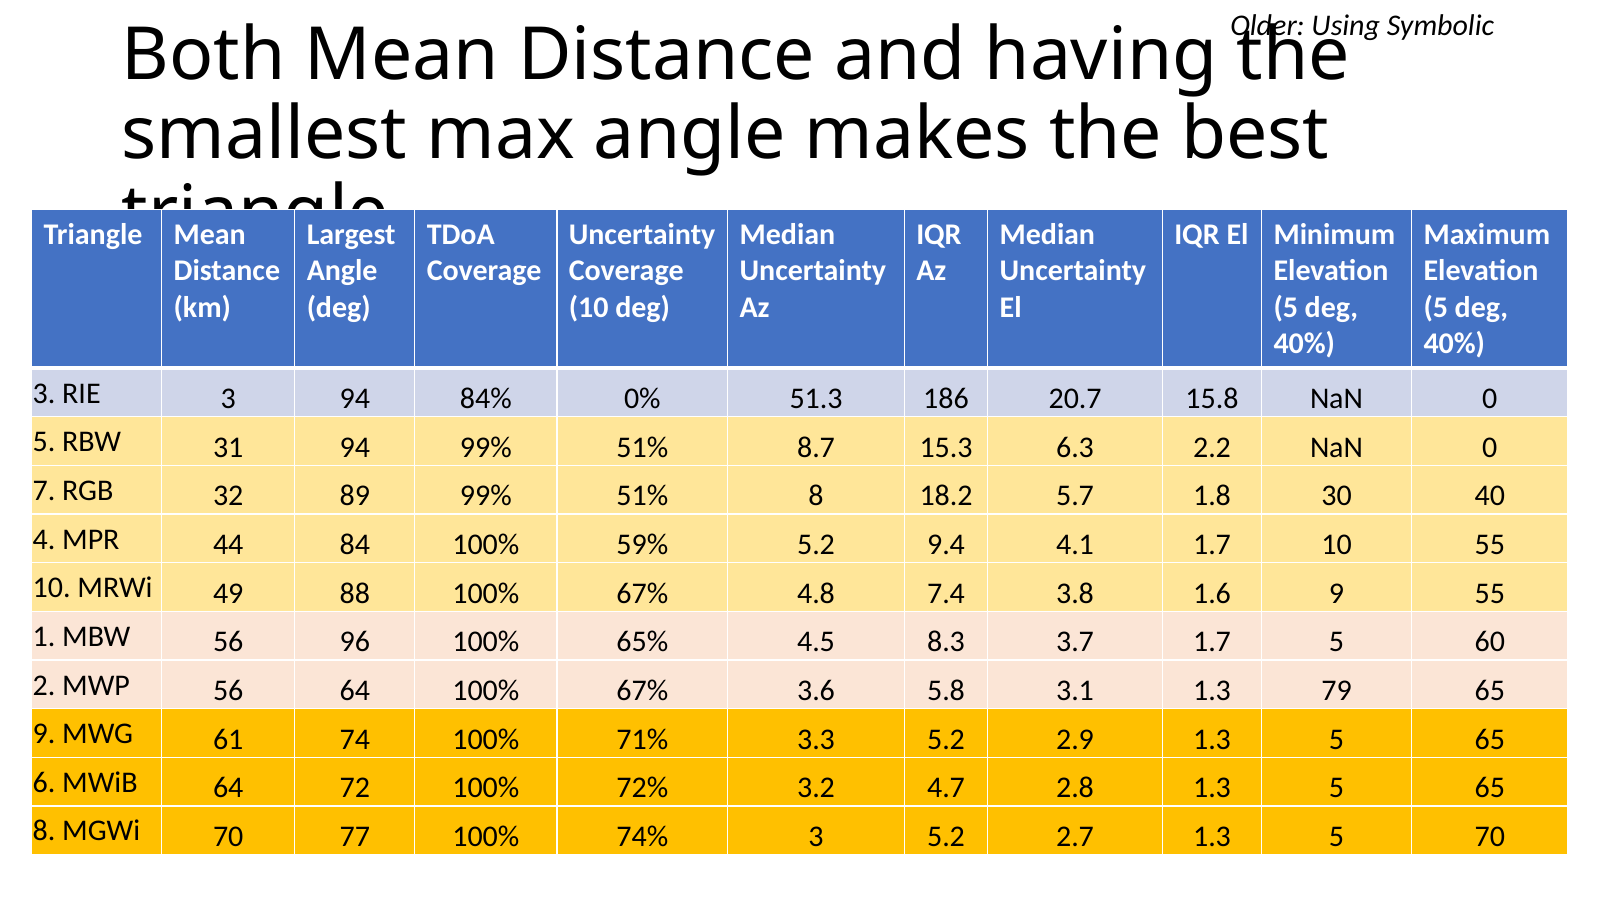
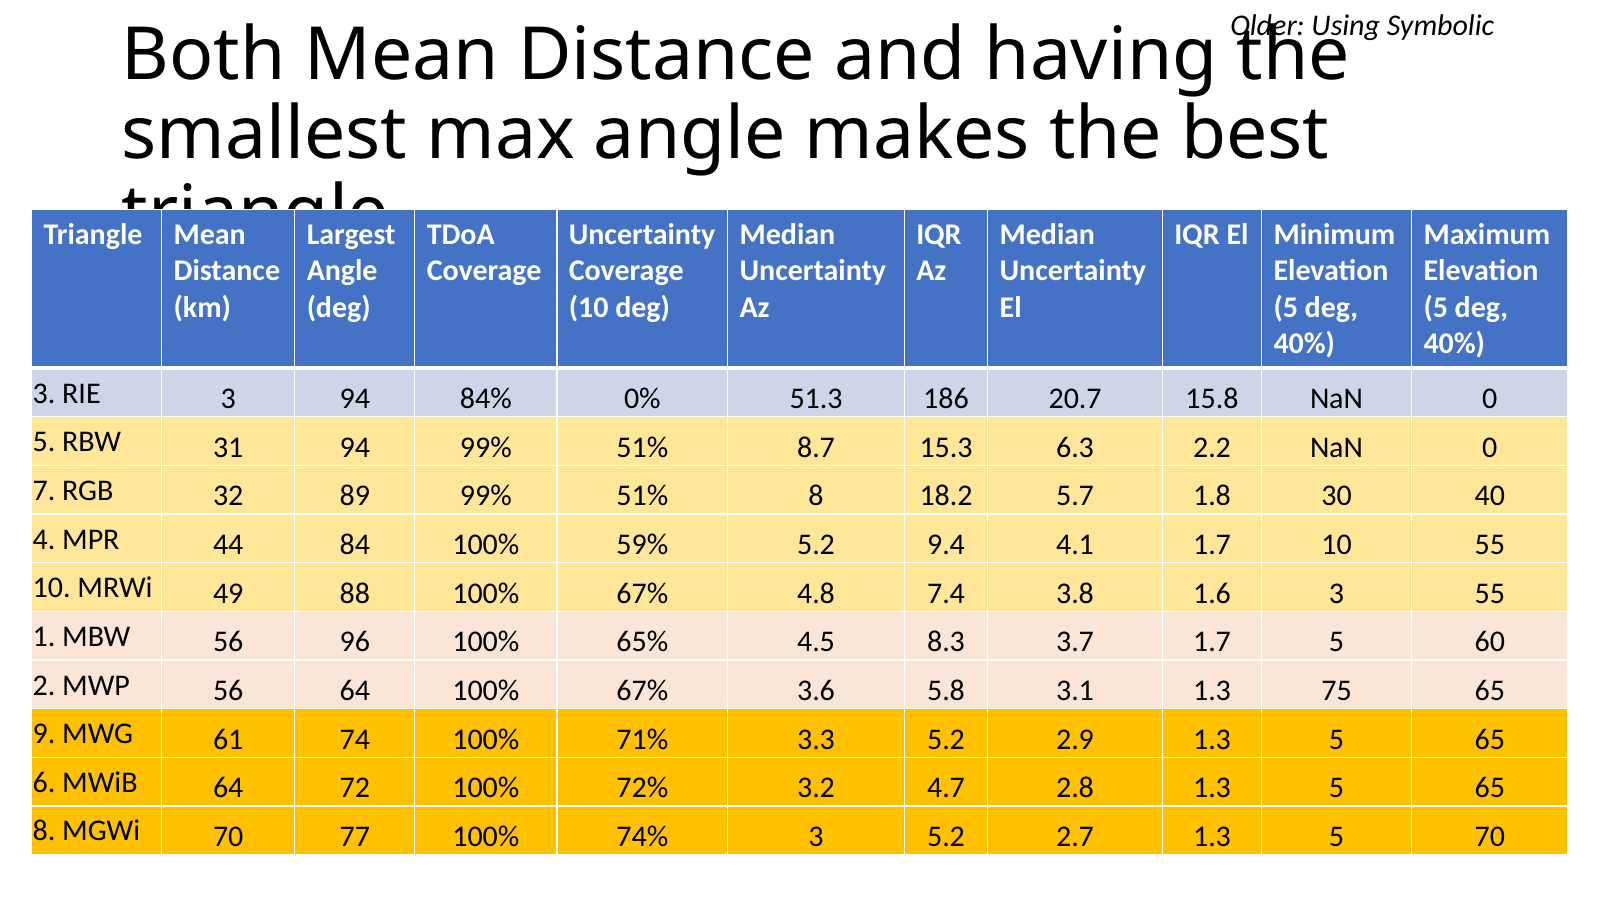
1.6 9: 9 -> 3 (1337, 593)
79: 79 -> 75 (1337, 691)
